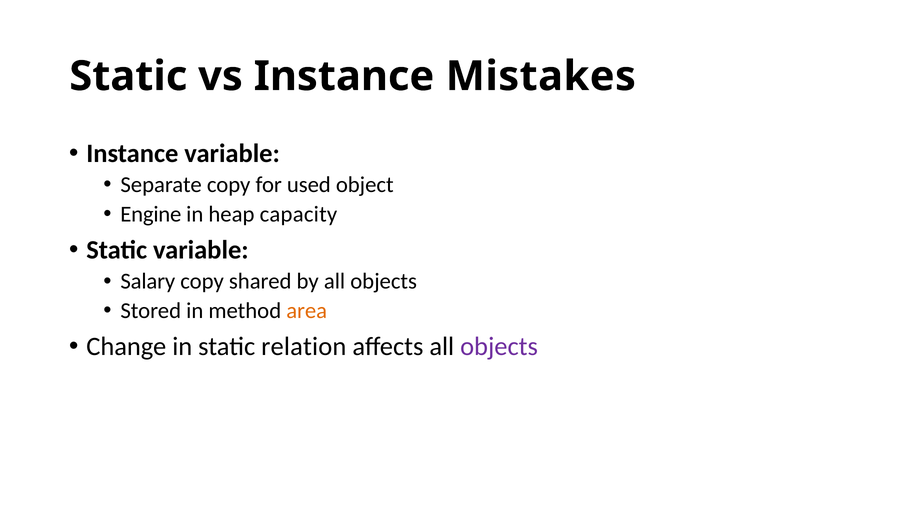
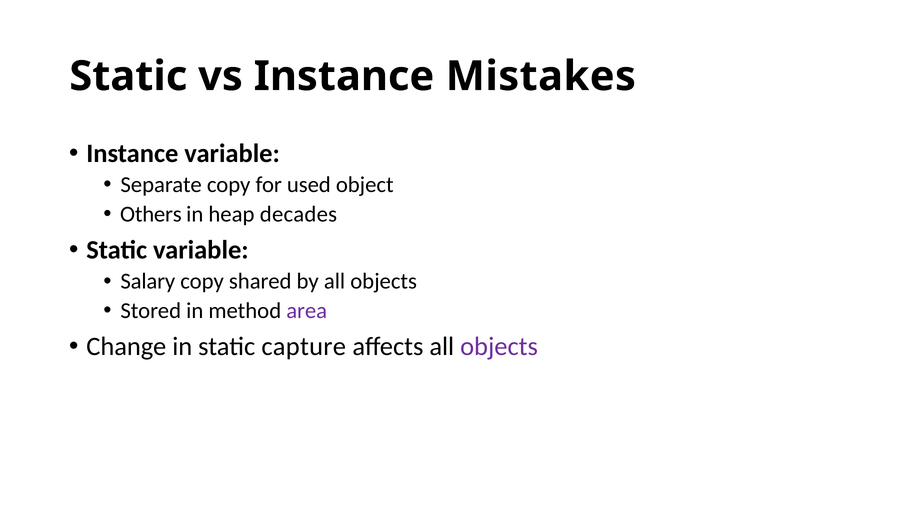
Engine: Engine -> Others (151, 214)
capacity: capacity -> decades (298, 214)
area colour: orange -> purple (307, 311)
relation: relation -> capture (304, 347)
